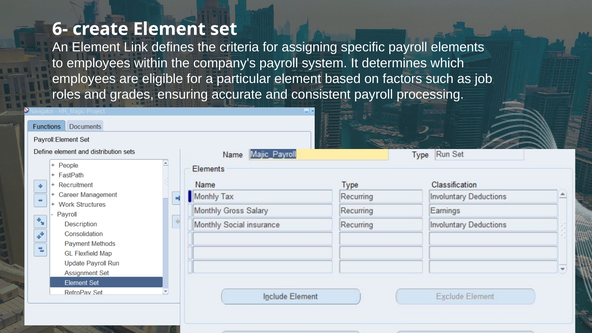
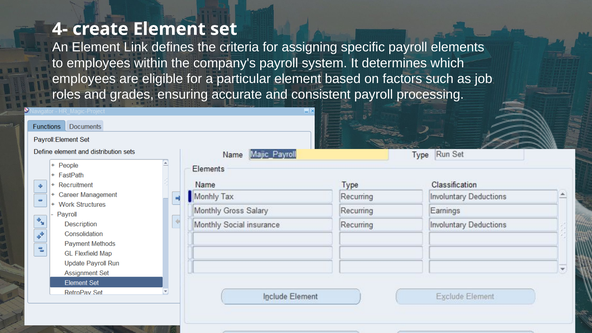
6-: 6- -> 4- (60, 29)
